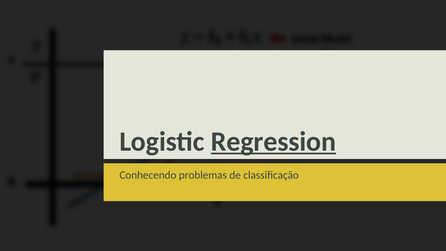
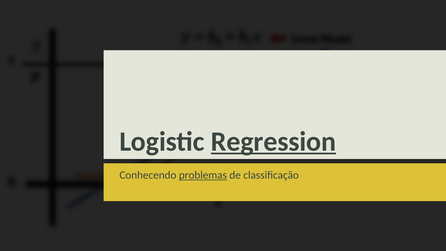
problemas underline: none -> present (203, 175)
